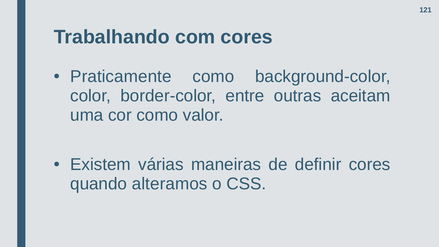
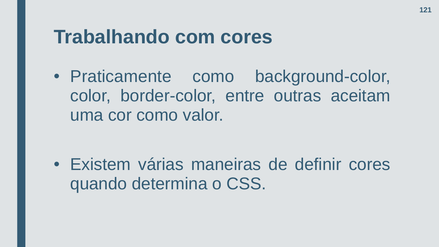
alteramos: alteramos -> determina (170, 184)
